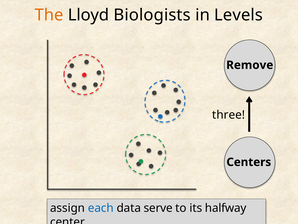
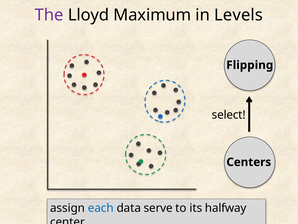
The colour: orange -> purple (49, 15)
Biologists: Biologists -> Maximum (152, 15)
Remove: Remove -> Flipping (250, 65)
three: three -> select (229, 115)
